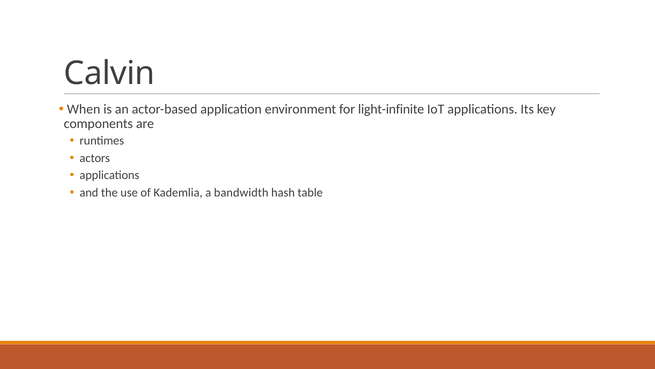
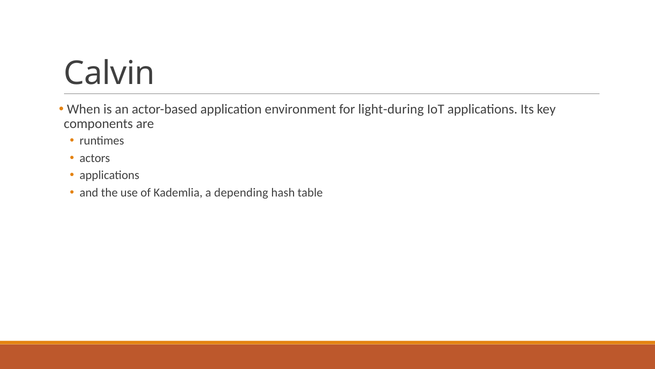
light-infinite: light-infinite -> light-during (391, 109)
bandwidth: bandwidth -> depending (241, 193)
